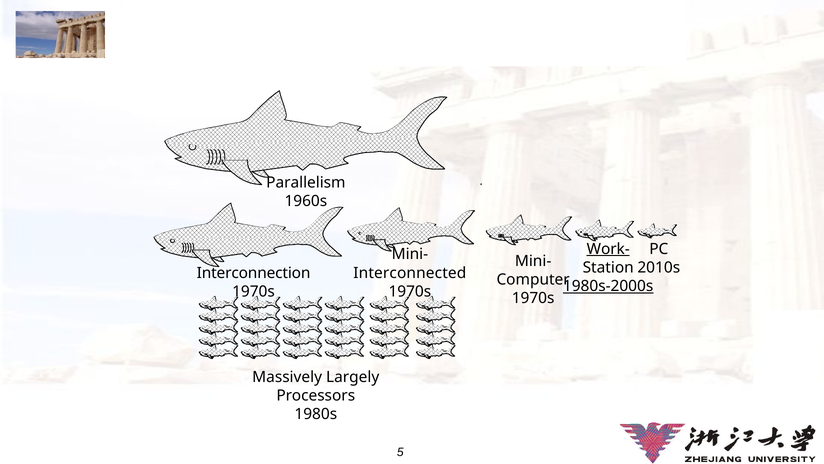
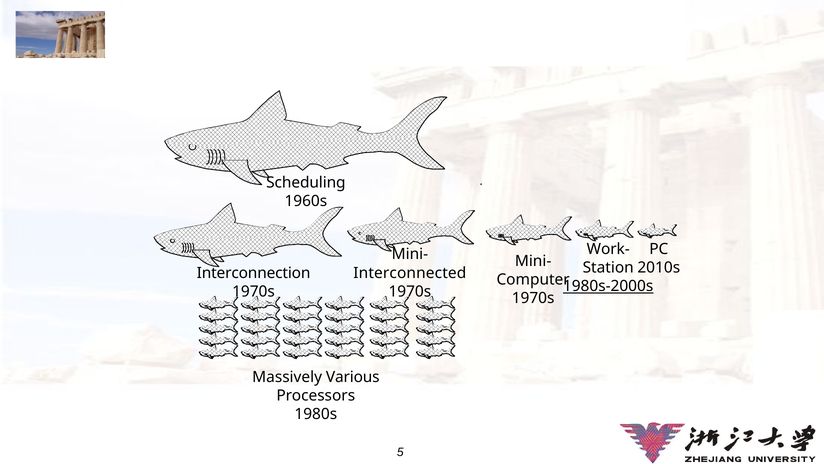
Parallelism: Parallelism -> Scheduling (306, 183)
Work- underline: present -> none (608, 249)
Largely: Largely -> Various (353, 377)
